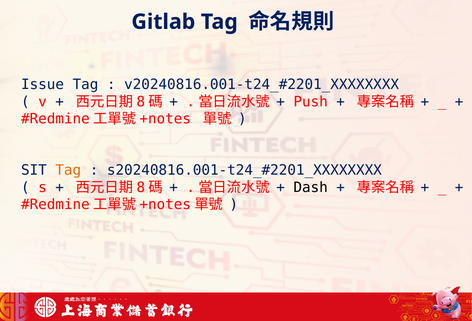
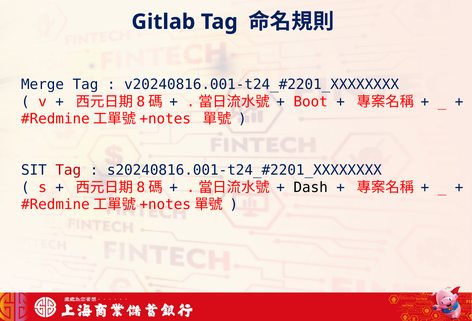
Issue: Issue -> Merge (43, 85)
Push: Push -> Boot (311, 102)
Tag colour: orange -> red (68, 170)
